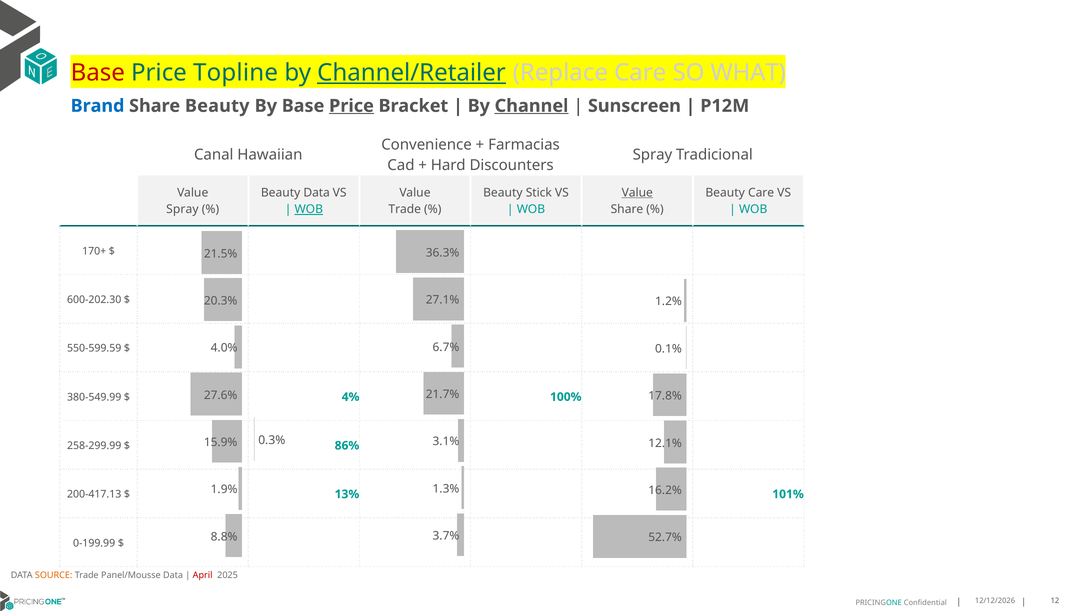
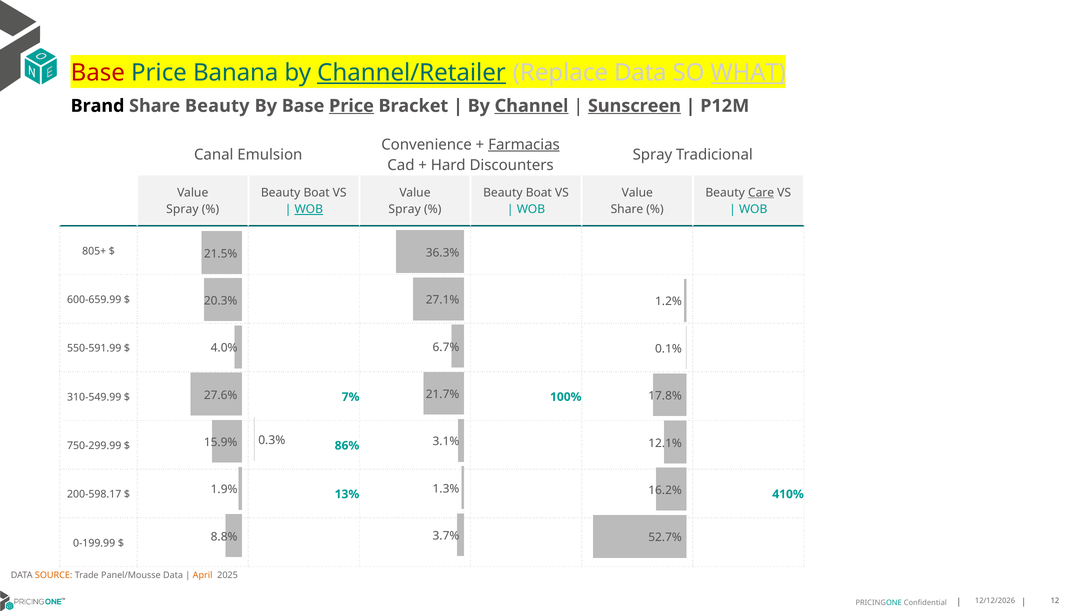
Topline: Topline -> Banana (236, 73)
Replace Care: Care -> Data (640, 73)
WHAT underline: none -> present (748, 73)
Brand colour: blue -> black (98, 106)
Sunscreen underline: none -> present (634, 106)
Farmacias underline: none -> present (524, 145)
Hawaiian: Hawaiian -> Emulsion (270, 155)
Data: Data -> Boat (317, 193)
Stick: Stick -> Boat (539, 193)
Value underline: present -> none (637, 193)
Care underline: none -> present (761, 193)
Trade: Trade -> Spray (405, 209)
170+: 170+ -> 805+ (94, 251)
600-202.30: 600-202.30 -> 600-659.99 (94, 300)
550-599.59: 550-599.59 -> 550-591.99 (94, 348)
380-549.99: 380-549.99 -> 310-549.99 (94, 397)
4%: 4% -> 7% (351, 397)
258-299.99: 258-299.99 -> 750-299.99 (94, 446)
200-417.13: 200-417.13 -> 200-598.17 (94, 494)
101%: 101% -> 410% (788, 494)
April colour: red -> orange (203, 575)
